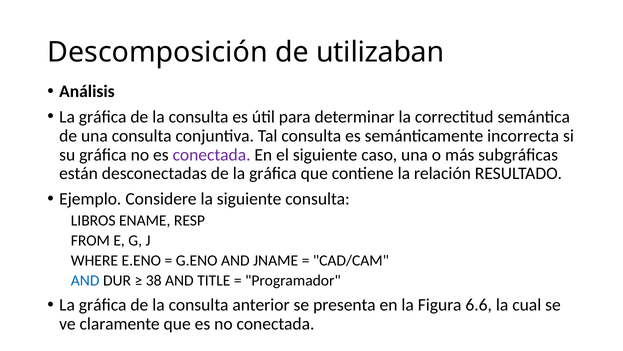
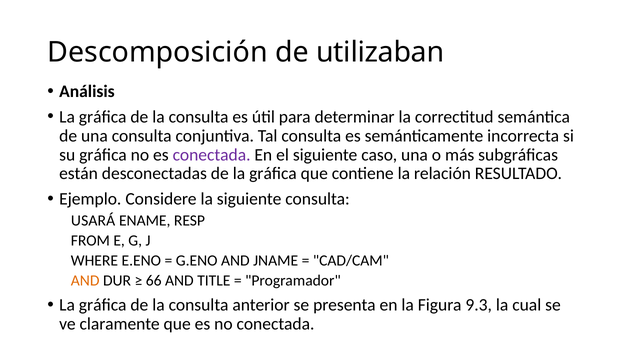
LIBROS: LIBROS -> USARÁ (93, 220)
AND colour: blue -> orange (85, 280)
38: 38 -> 66 (154, 280)
6.6: 6.6 -> 9.3 (479, 305)
